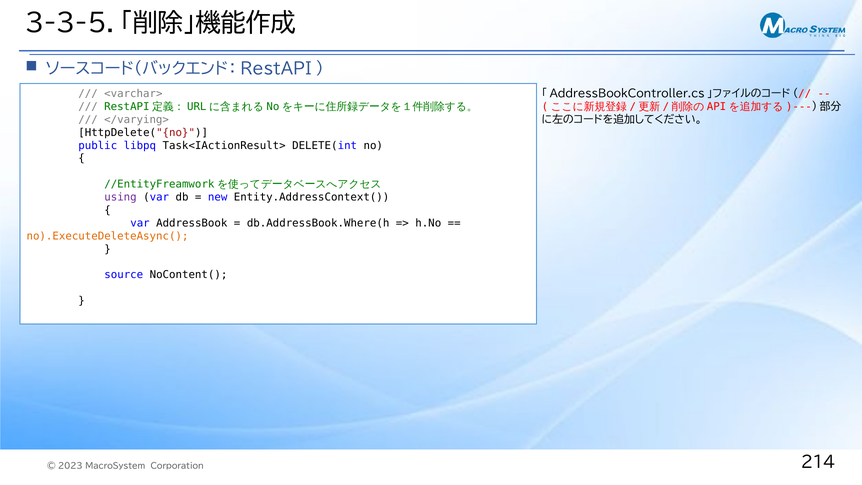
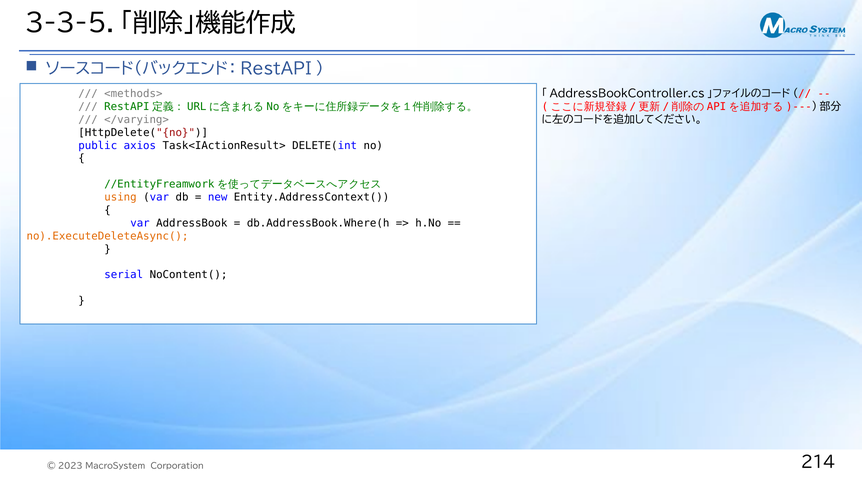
<varchar>: <varchar> -> <methods> (133, 94)
libpq: libpq -> axios (140, 145)
using colour: purple -> orange (120, 197)
source: source -> serial (124, 275)
